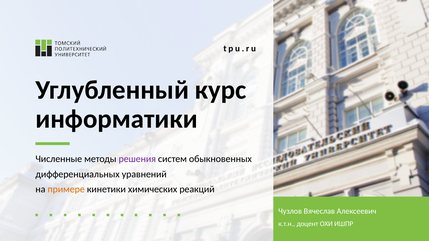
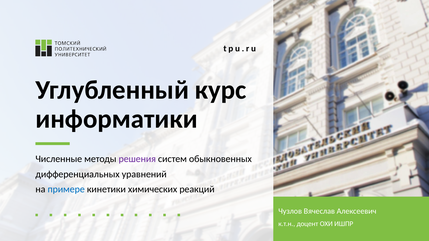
примере colour: orange -> blue (66, 189)
